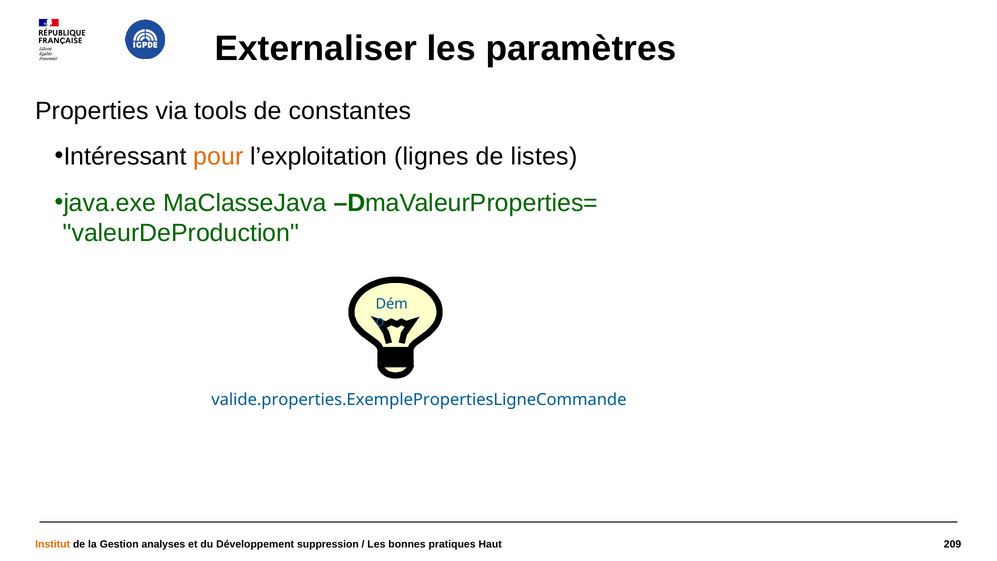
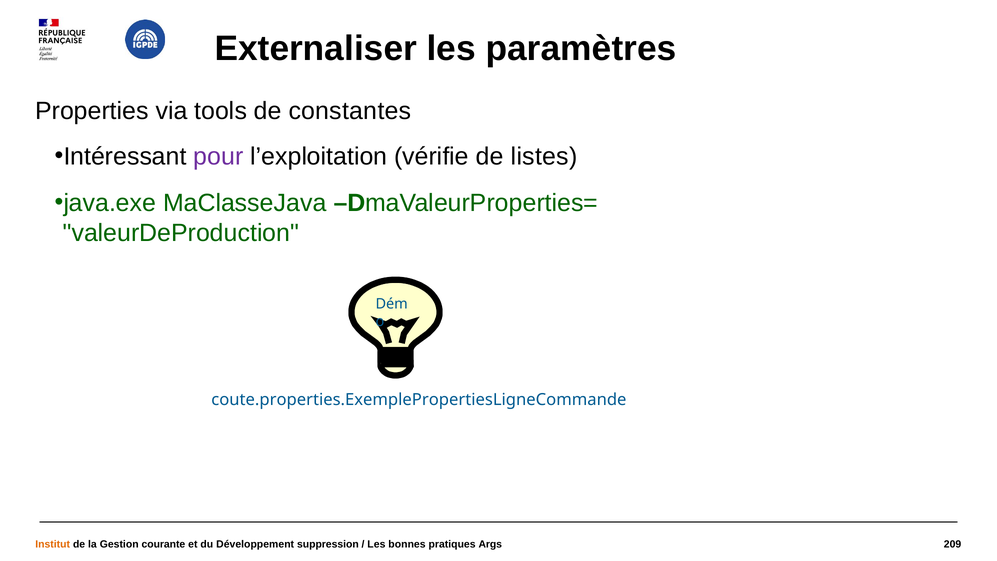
pour colour: orange -> purple (218, 156)
lignes: lignes -> vérifie (431, 156)
valide.properties.ExemplePropertiesLigneCommande: valide.properties.ExemplePropertiesLigneCommande -> coute.properties.ExemplePropertiesLigneCommande (419, 400)
analyses: analyses -> courante (163, 544)
Haut: Haut -> Args (490, 544)
